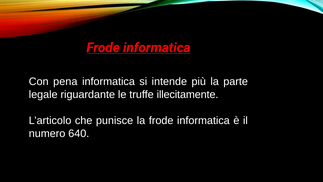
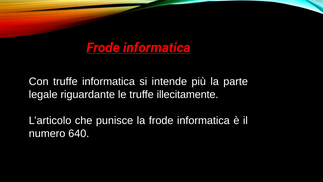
Con pena: pena -> truffe (65, 82)
